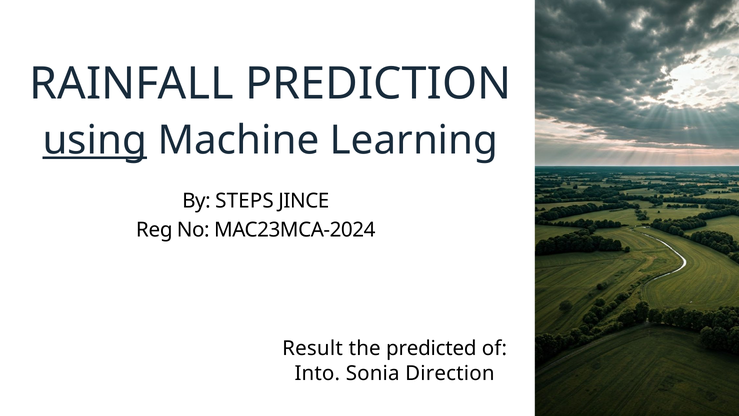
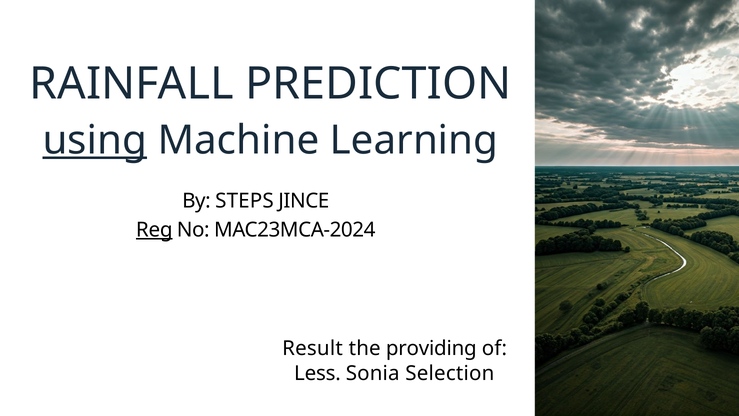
Reg underline: none -> present (154, 230)
predicted: predicted -> providing (431, 348)
Into: Into -> Less (317, 373)
Direction: Direction -> Selection (450, 373)
